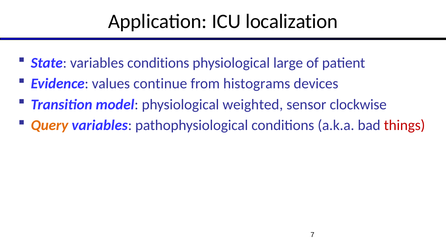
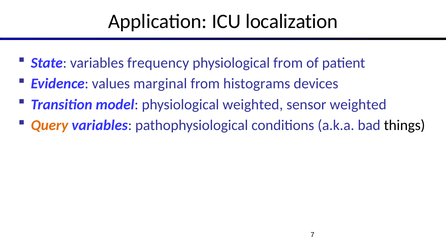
variables conditions: conditions -> frequency (158, 63)
physiological large: large -> from (288, 63)
continue: continue -> marginal (160, 84)
sensor clockwise: clockwise -> weighted (358, 104)
things colour: red -> black (405, 125)
